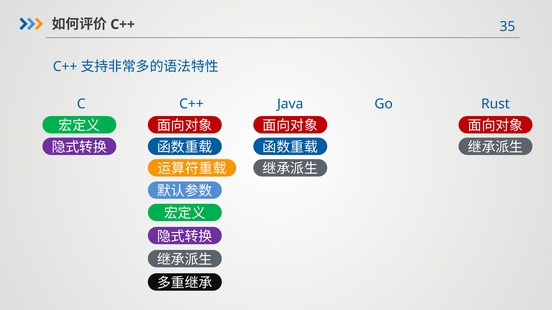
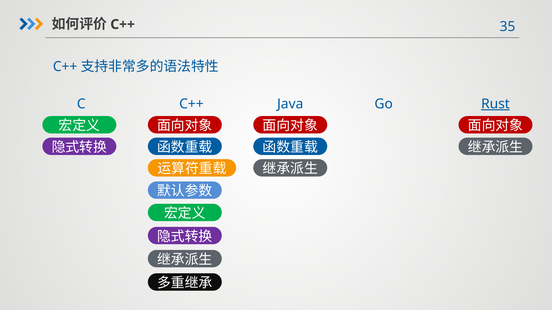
Rust underline: none -> present (495, 104)
